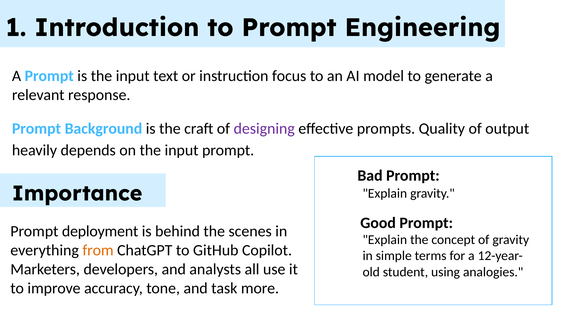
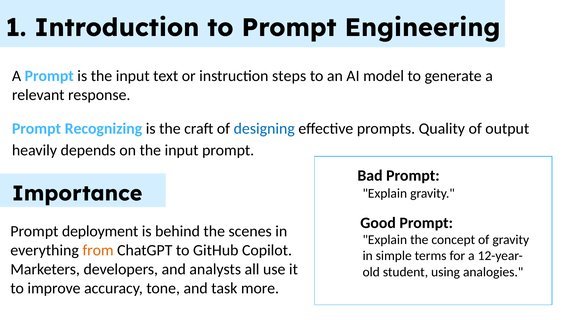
focus: focus -> steps (289, 76)
Background: Background -> Recognizing (103, 129)
designing colour: purple -> blue (264, 129)
